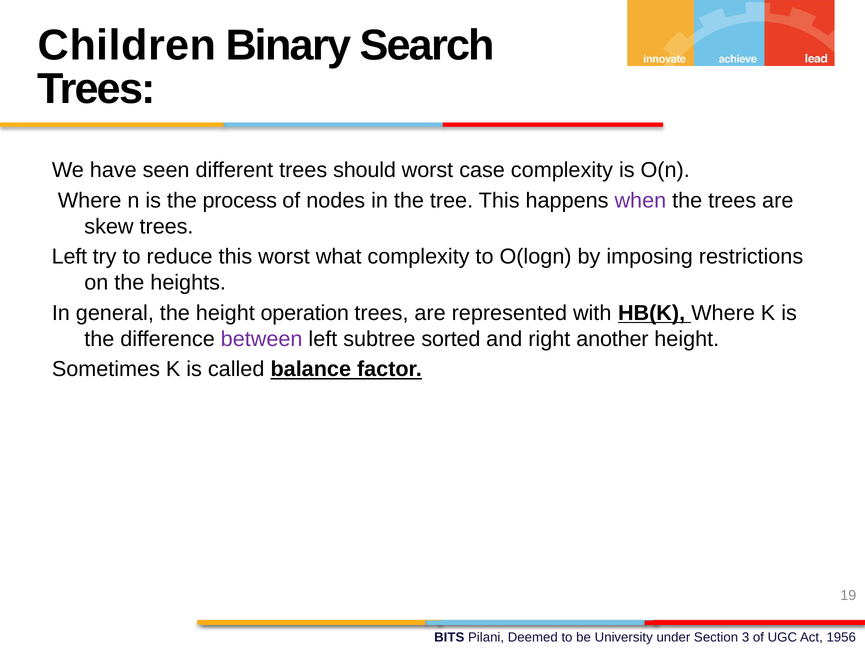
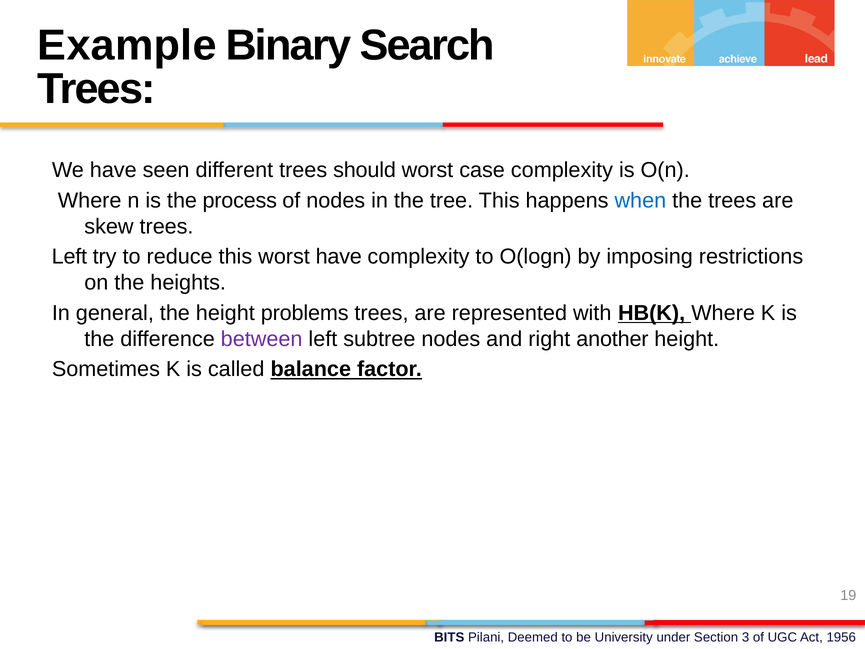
Children: Children -> Example (127, 46)
when colour: purple -> blue (640, 200)
worst what: what -> have (339, 257)
operation: operation -> problems (305, 313)
subtree sorted: sorted -> nodes (451, 339)
